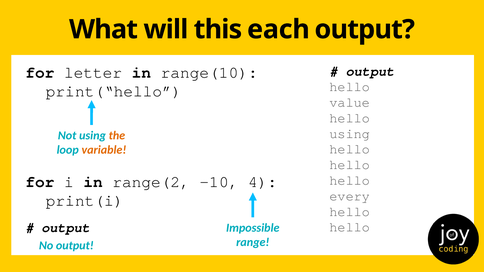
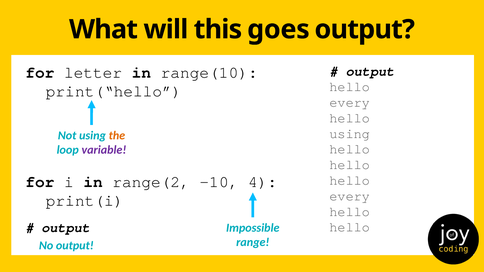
each: each -> goes (278, 29)
value: value -> every (350, 103)
variable colour: orange -> purple (104, 150)
